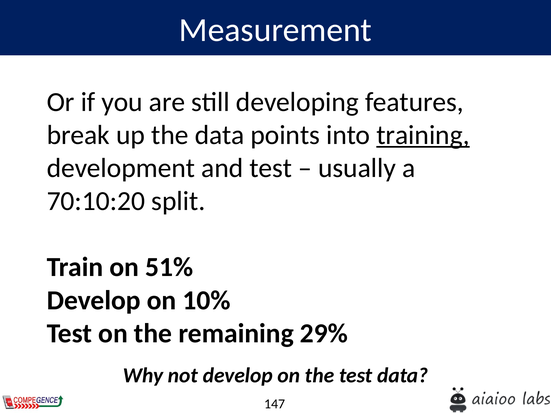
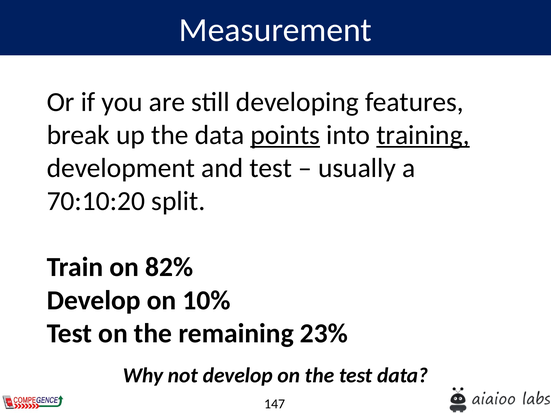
points underline: none -> present (285, 135)
51%: 51% -> 82% (169, 267)
29%: 29% -> 23% (324, 334)
